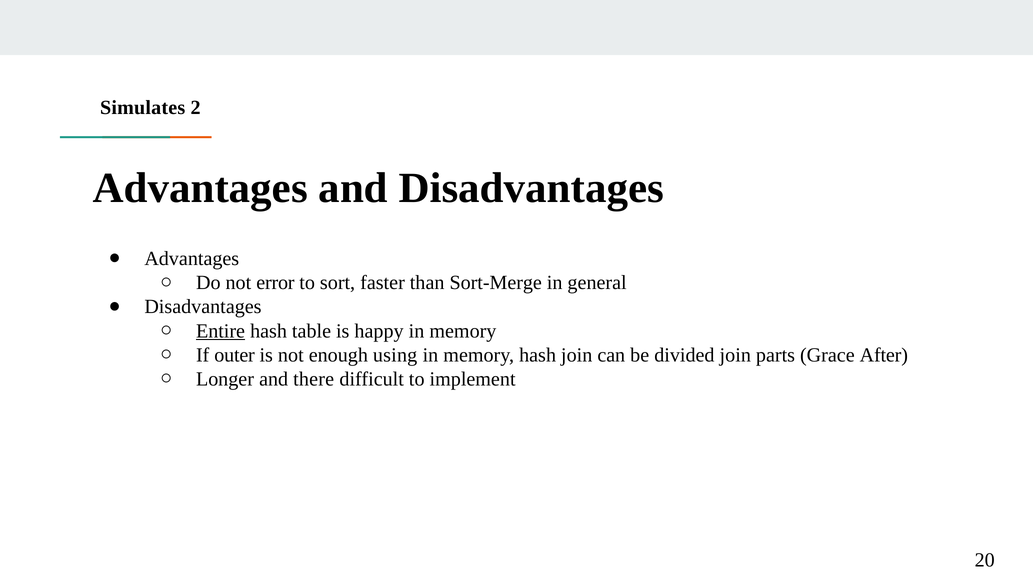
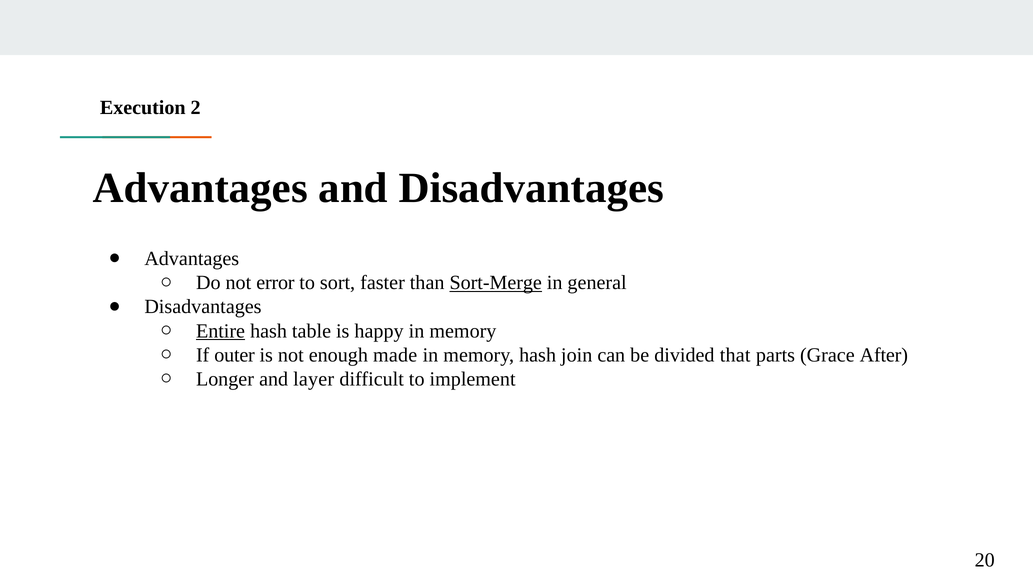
Simulates: Simulates -> Execution (143, 108)
Sort-Merge underline: none -> present (496, 283)
using: using -> made (395, 355)
divided join: join -> that (735, 355)
there: there -> layer (314, 379)
